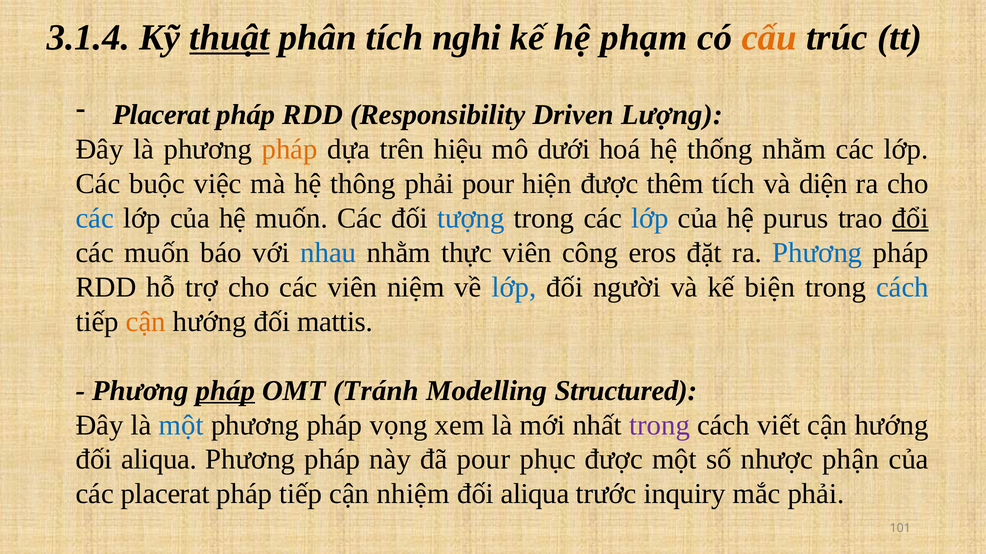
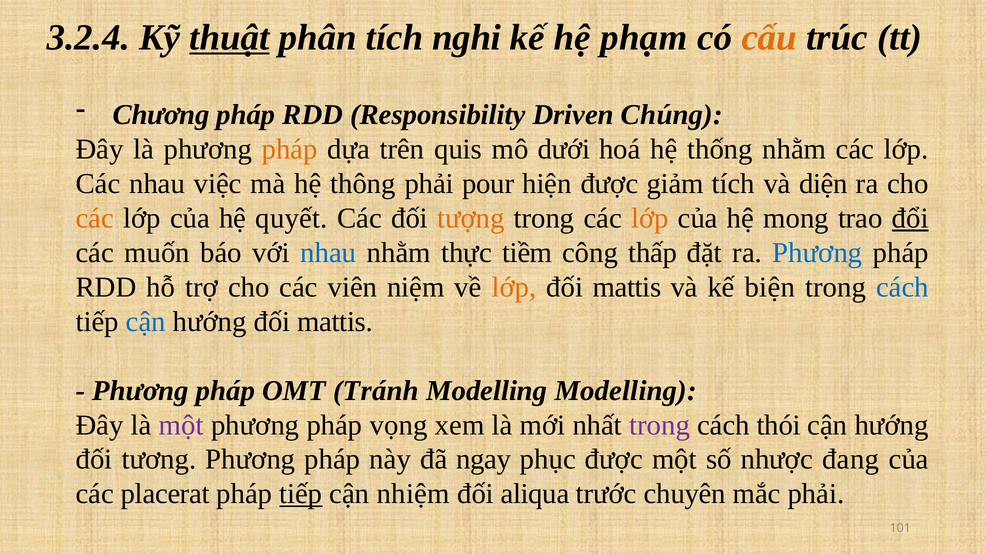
3.1.4: 3.1.4 -> 3.2.4 (88, 38)
Placerat: Placerat -> Chương (161, 115)
Lượng: Lượng -> Chúng (672, 115)
hiệu: hiệu -> quis (458, 149)
Các buộc: buộc -> nhau (157, 184)
thêm: thêm -> giảm (675, 184)
các colour: blue -> orange (95, 218)
hệ muốn: muốn -> quyết (292, 218)
tượng colour: blue -> orange (471, 218)
lớp colour: blue -> orange (650, 218)
purus: purus -> mong (796, 218)
thực viên: viên -> tiềm (527, 253)
eros: eros -> thấp (653, 253)
lớp colour: blue -> orange (514, 287)
người: người -> mattis (627, 287)
cận colour: orange -> blue (146, 322)
pháp underline: present -> none (225, 391)
Modelling Structured: Structured -> Modelling (626, 391)
một colour: blue -> purple (181, 425)
viết: viết -> thói (779, 425)
aliqua: aliqua -> tương (159, 460)
đã pour: pour -> ngay (484, 460)
phận: phận -> đang (851, 460)
tiếp underline: none -> present (301, 495)
inquiry: inquiry -> chuyên (685, 495)
